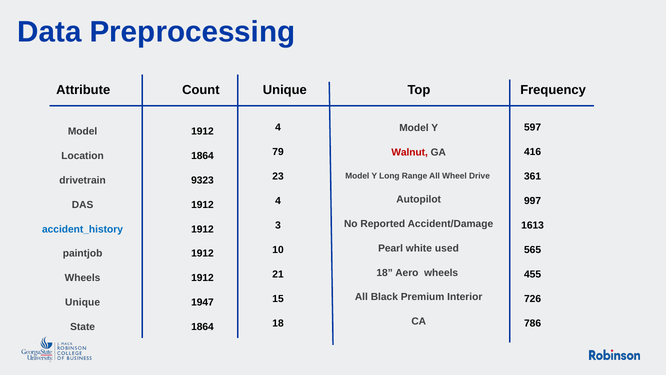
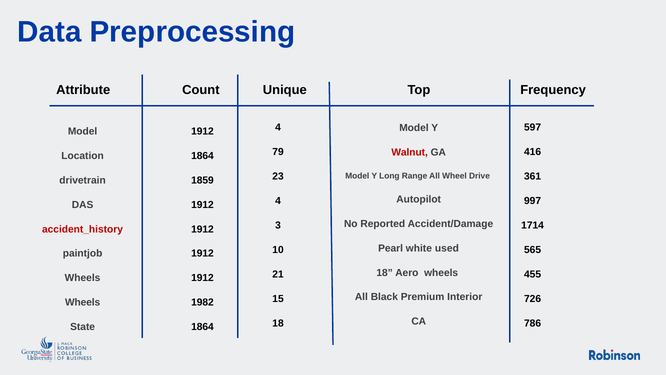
9323: 9323 -> 1859 (202, 180)
1613: 1613 -> 1714 (533, 225)
accident_history colour: blue -> red (82, 229)
Unique: Unique -> Wheels (83, 302)
1947: 1947 -> 1982 (202, 302)
